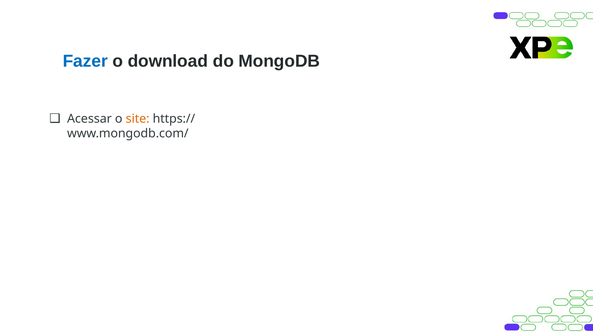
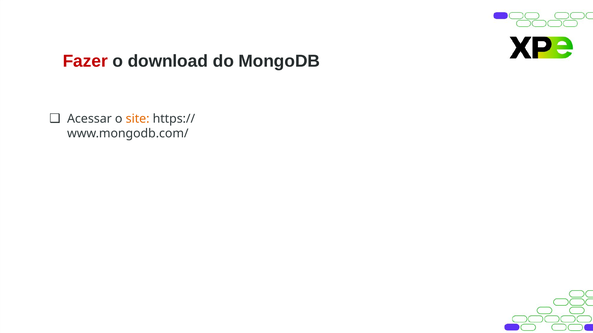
Fazer colour: blue -> red (85, 61)
